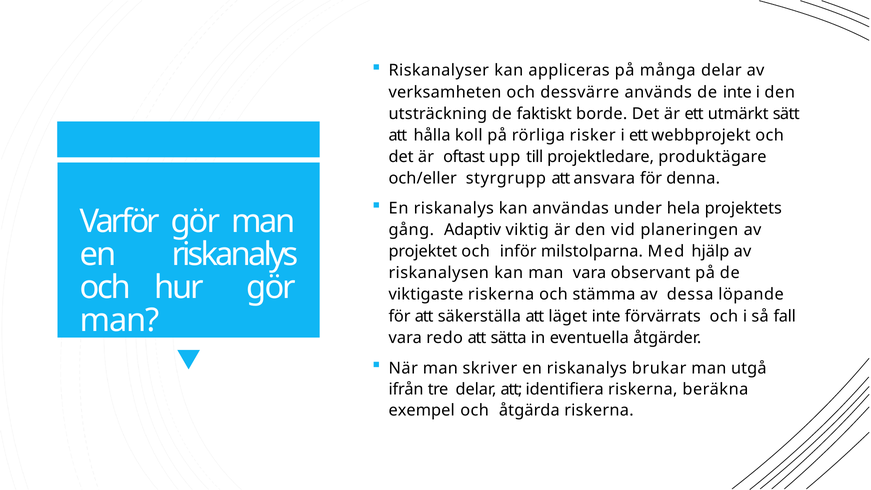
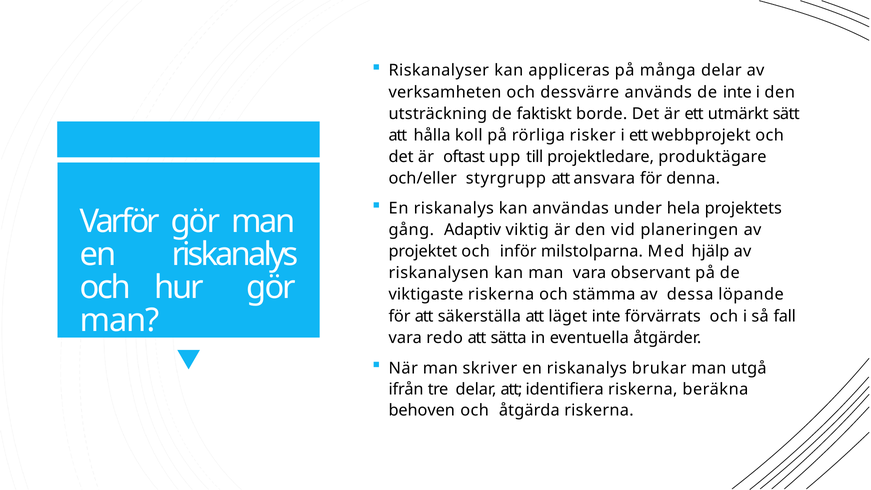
exempel: exempel -> behoven (422, 410)
